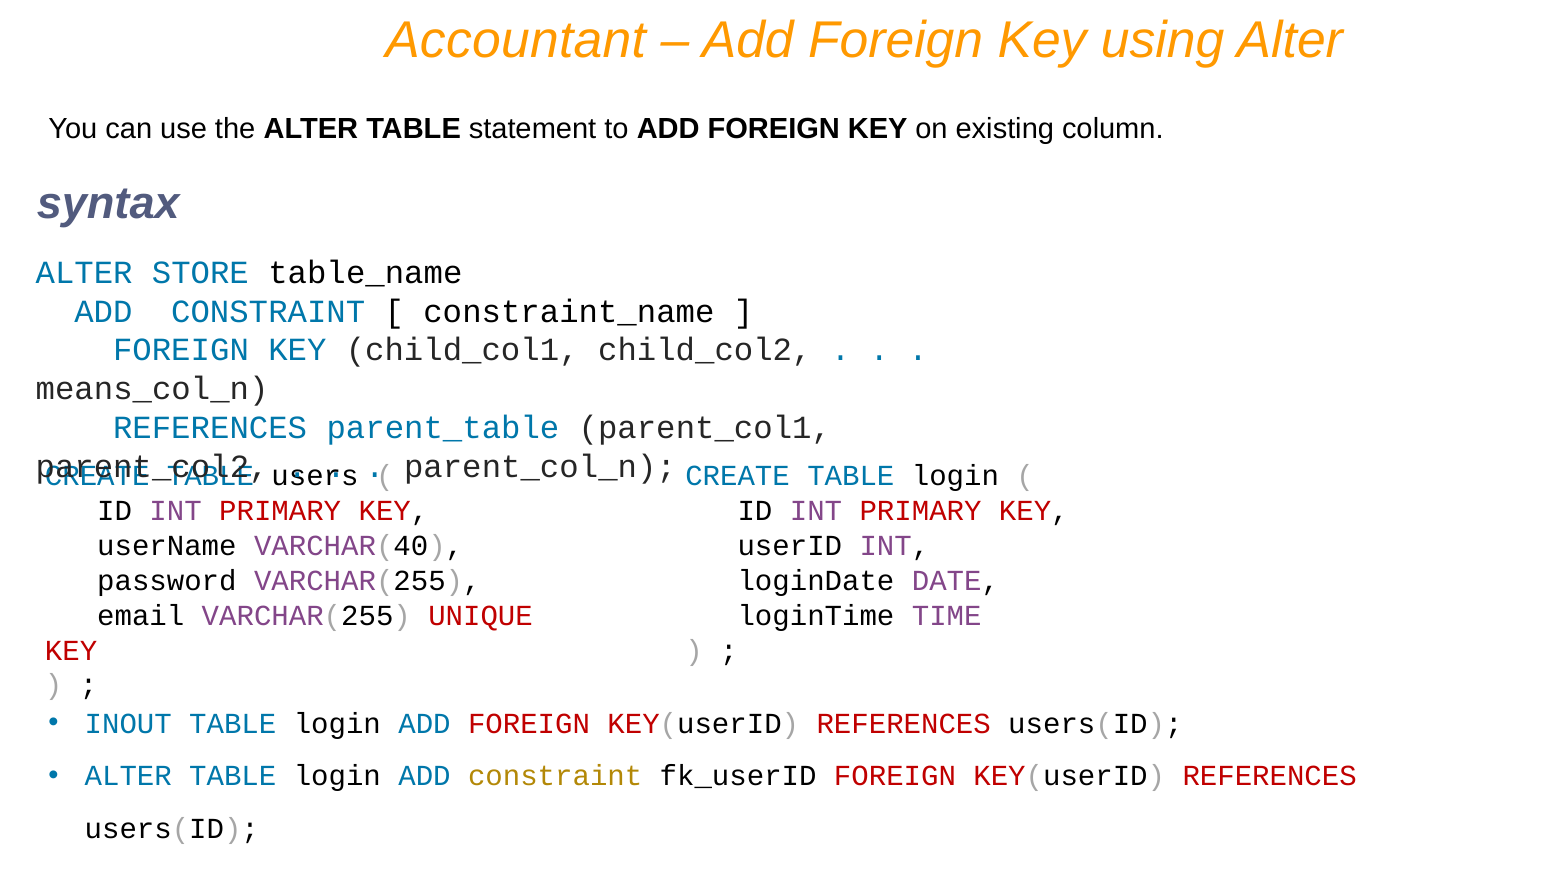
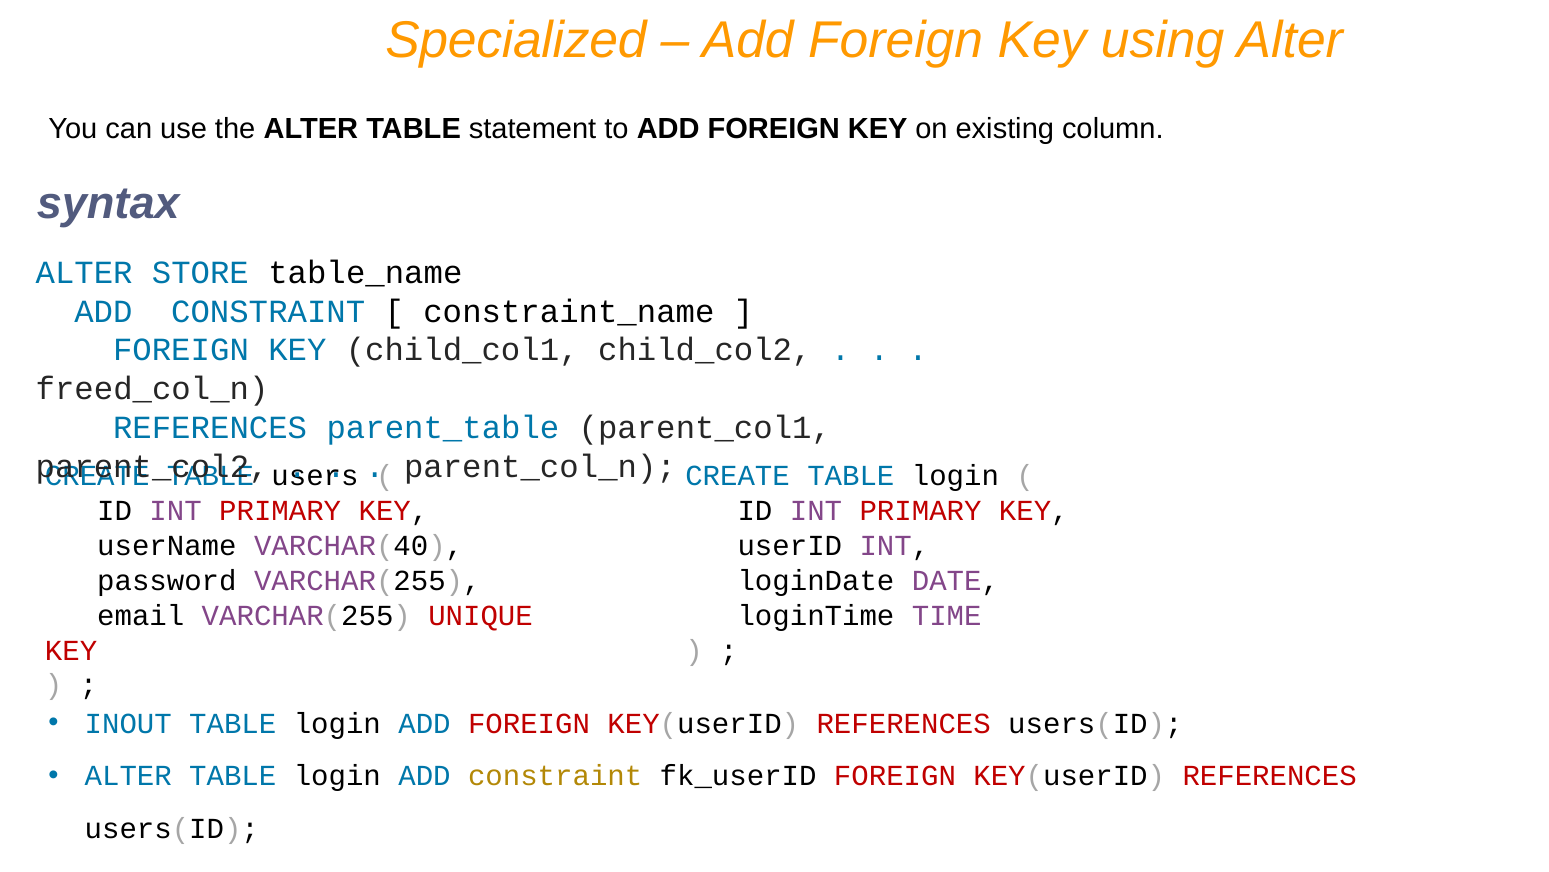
Accountant: Accountant -> Specialized (516, 40)
means_col_n: means_col_n -> freed_col_n (152, 389)
